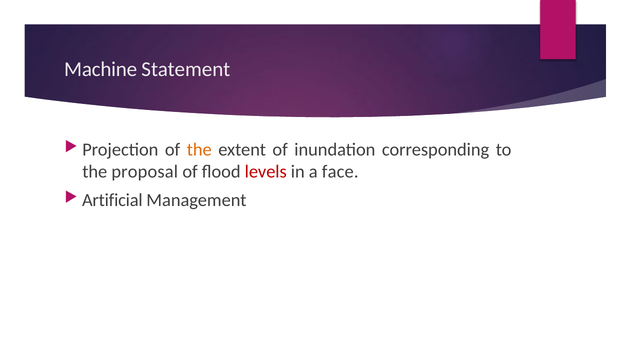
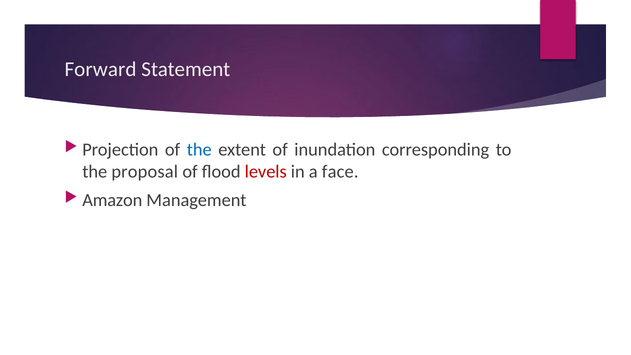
Machine: Machine -> Forward (100, 69)
the colour: orange -> blue (199, 149)
Artificial: Artificial -> Amazon (112, 200)
